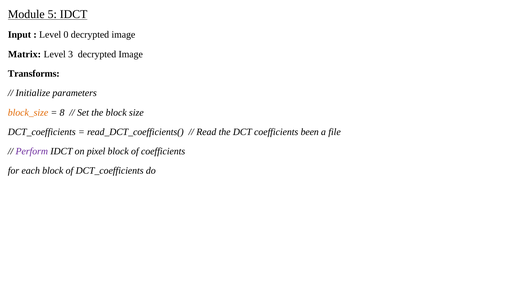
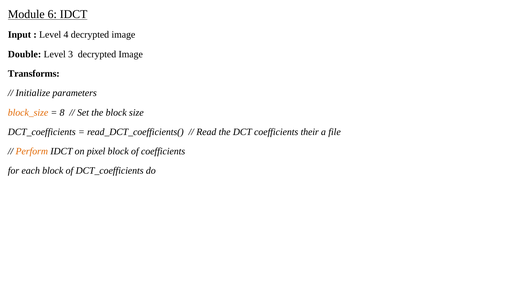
5: 5 -> 6 (52, 14)
0: 0 -> 4 (66, 35)
Matrix: Matrix -> Double (25, 54)
been: been -> their (310, 132)
Perform colour: purple -> orange (32, 151)
